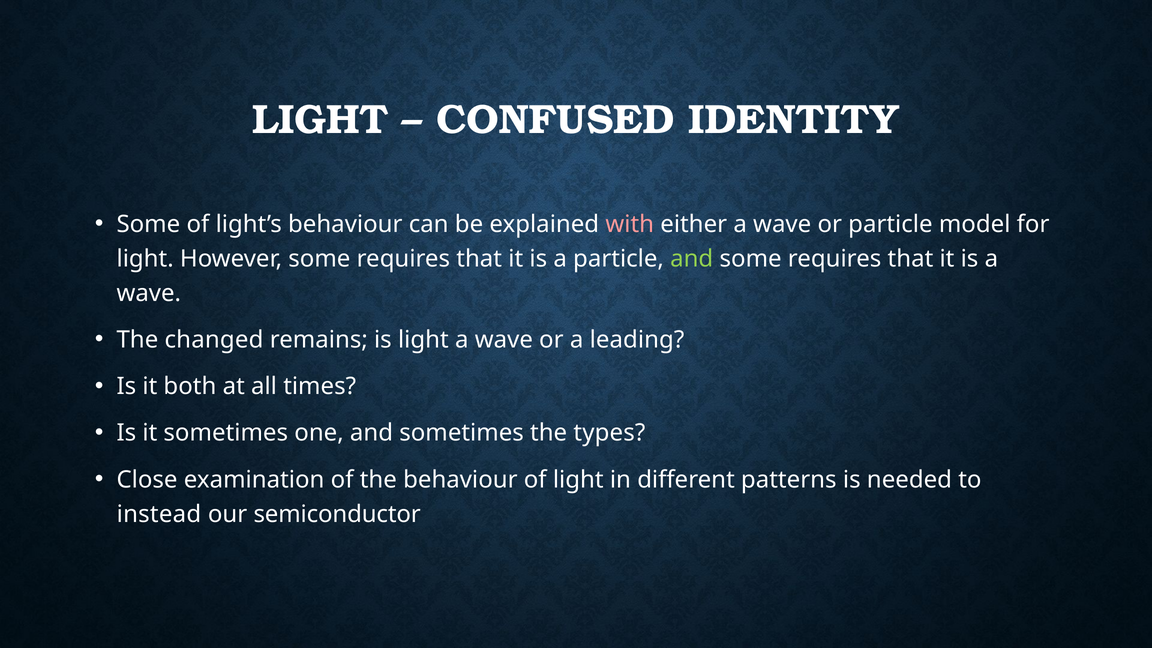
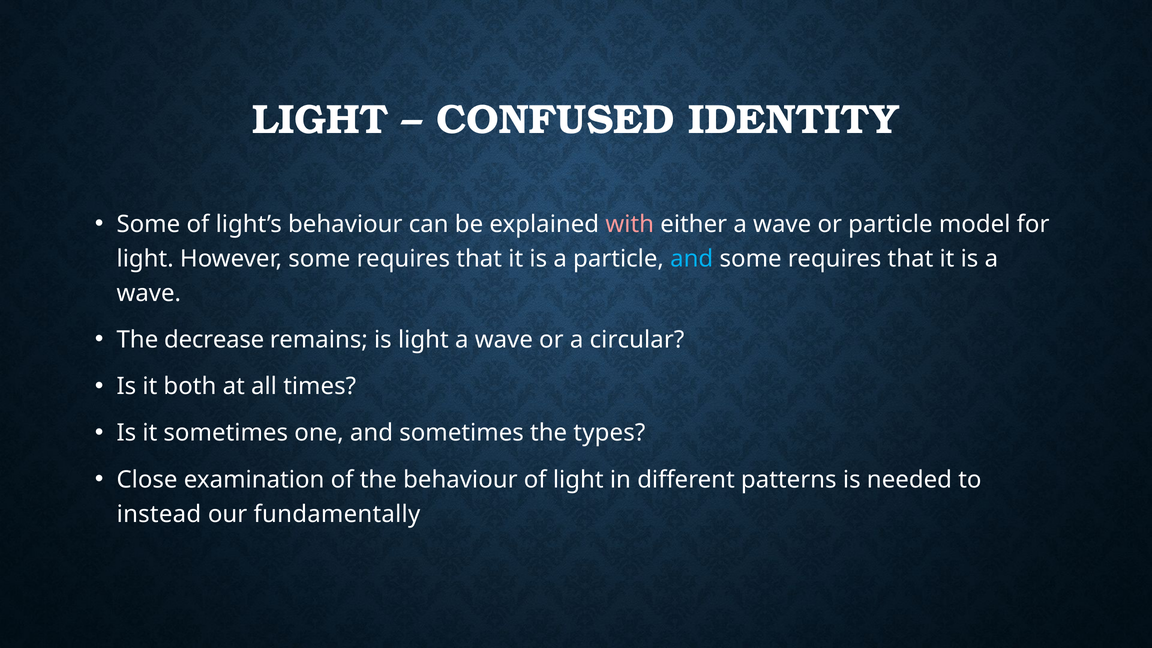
and colour: light green -> light blue (692, 259)
changed: changed -> decrease (214, 340)
leading: leading -> circular (637, 340)
semiconductor: semiconductor -> fundamentally (337, 514)
